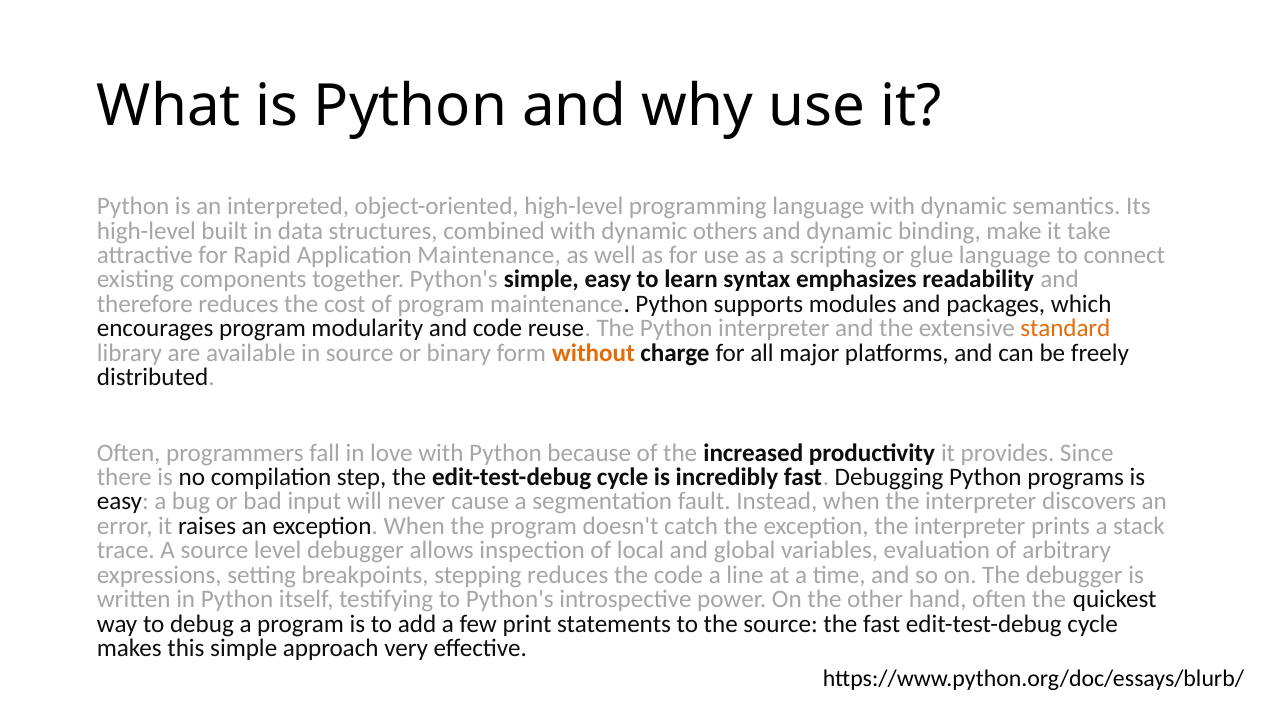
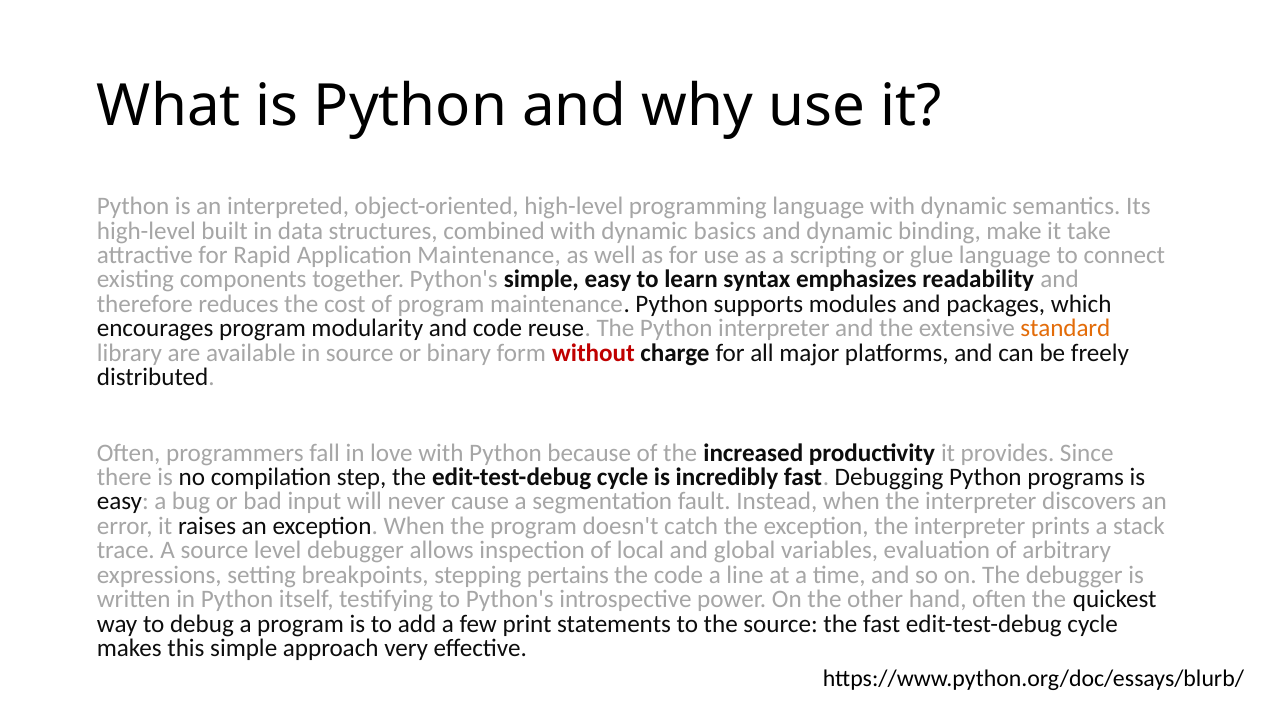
others: others -> basics (725, 231)
without colour: orange -> red (593, 353)
stepping reduces: reduces -> pertains (568, 575)
